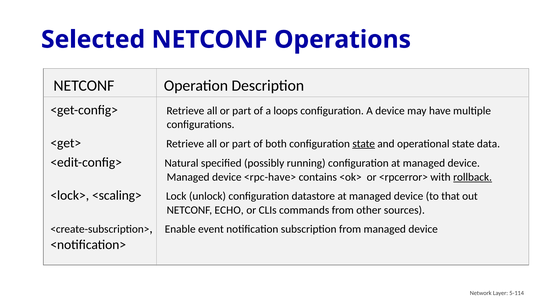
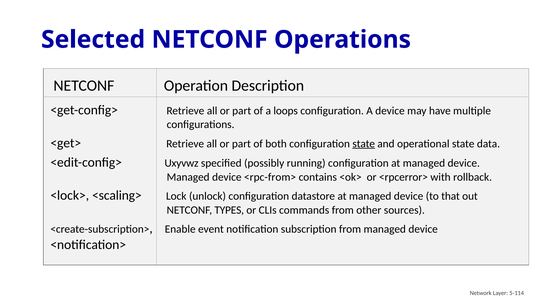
Natural: Natural -> Uxyvwz (182, 163)
<rpc-have>: <rpc-have> -> <rpc-from> (270, 177)
rollback underline: present -> none (473, 177)
ECHO: ECHO -> TYPES (229, 210)
